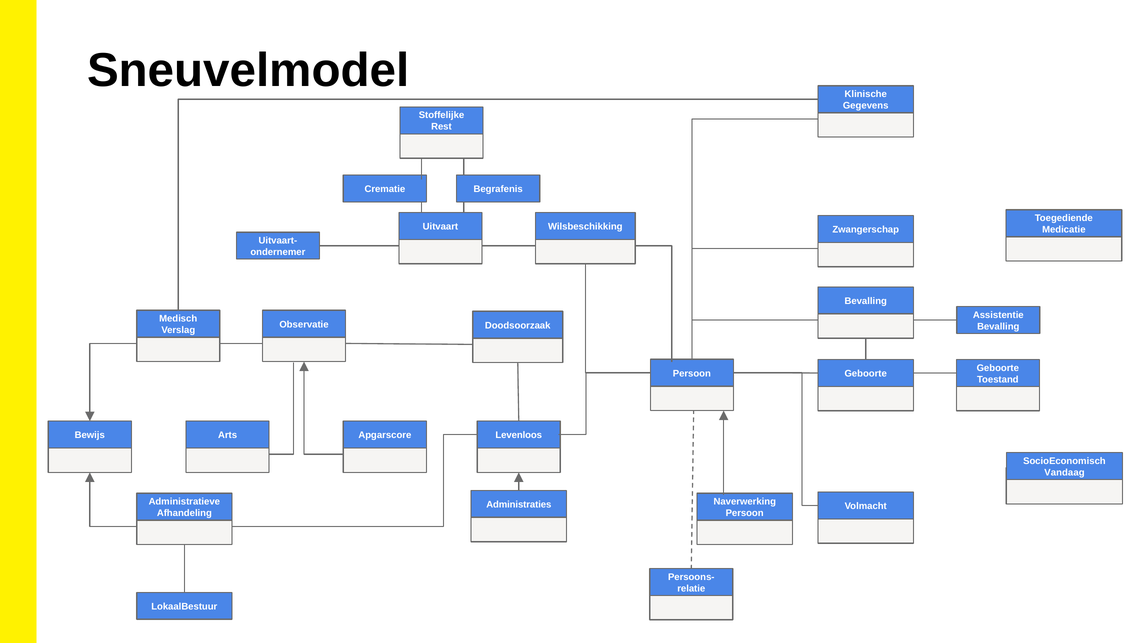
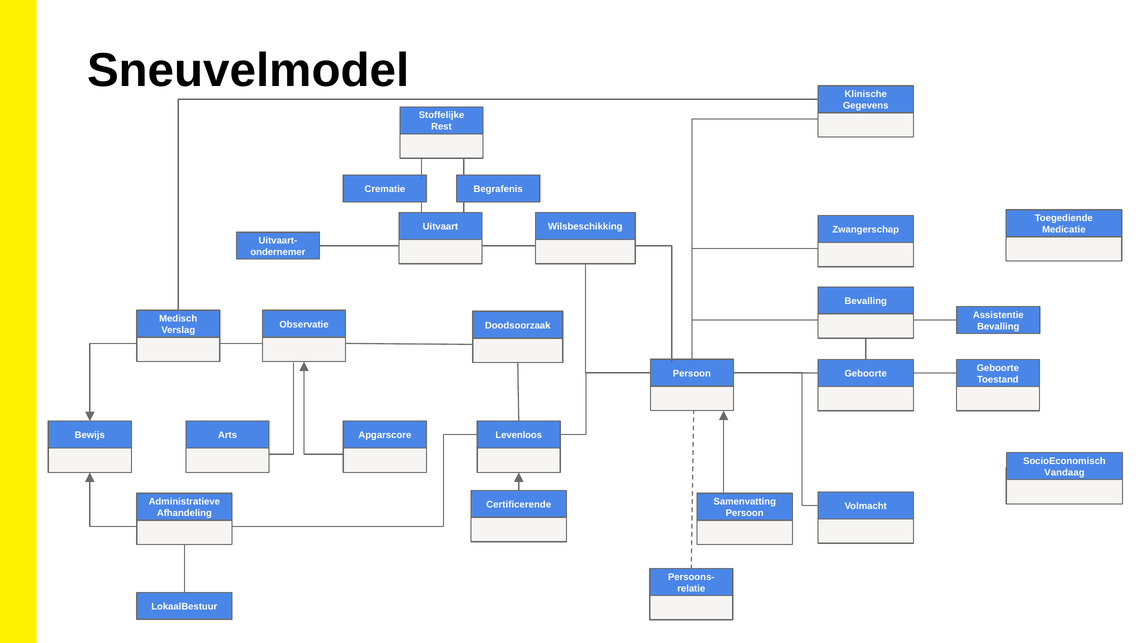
Naverwerking: Naverwerking -> Samenvatting (745, 502)
Administraties: Administraties -> Certificerende (519, 504)
